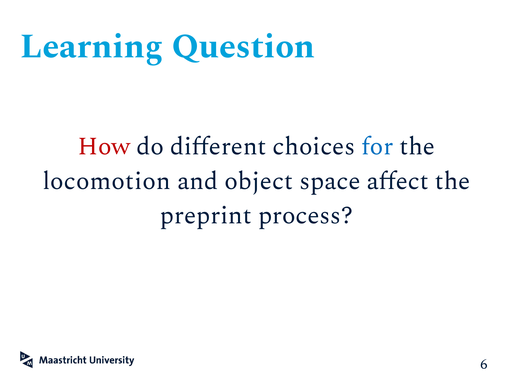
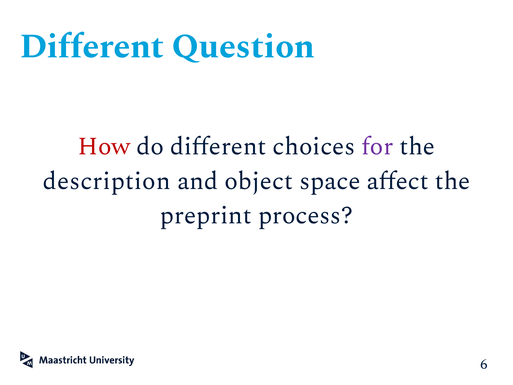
Learning: Learning -> Different (92, 46)
for colour: blue -> purple (377, 146)
locomotion: locomotion -> description (107, 181)
